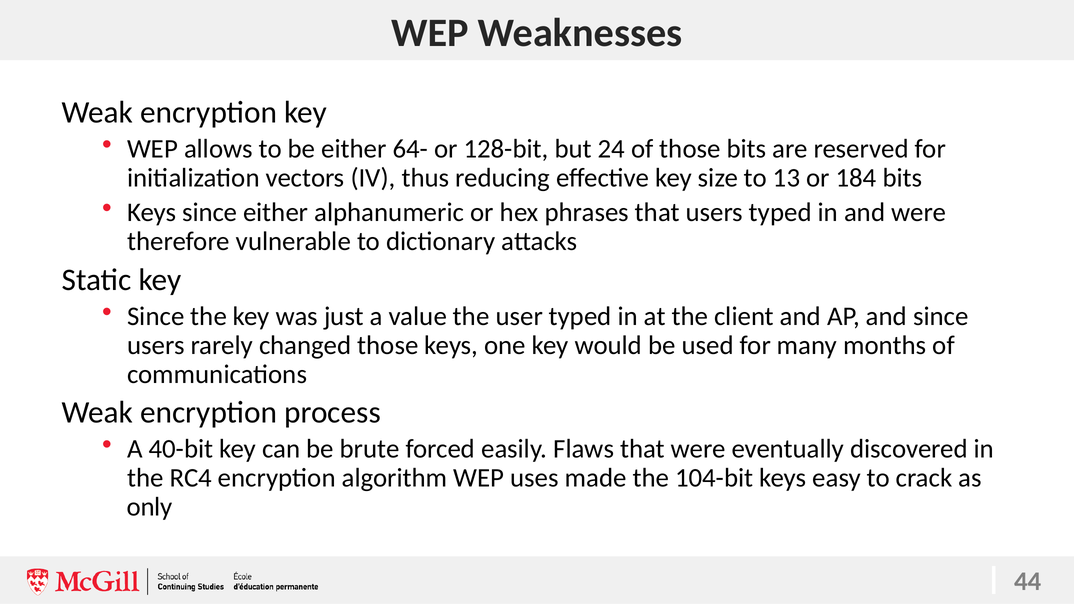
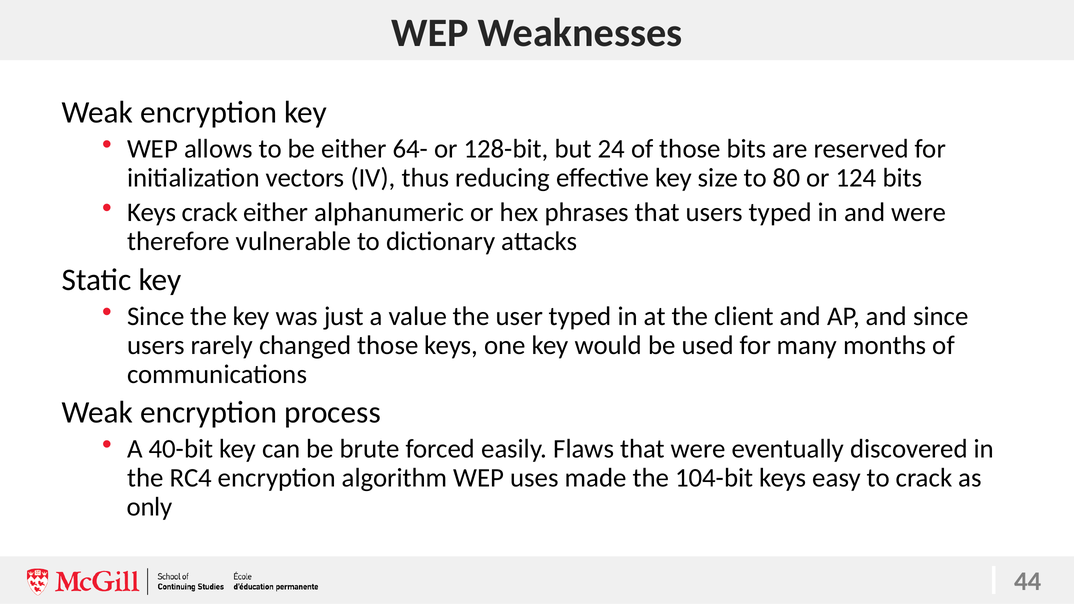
13: 13 -> 80 (787, 178)
184: 184 -> 124 (856, 178)
Keys since: since -> crack (210, 212)
